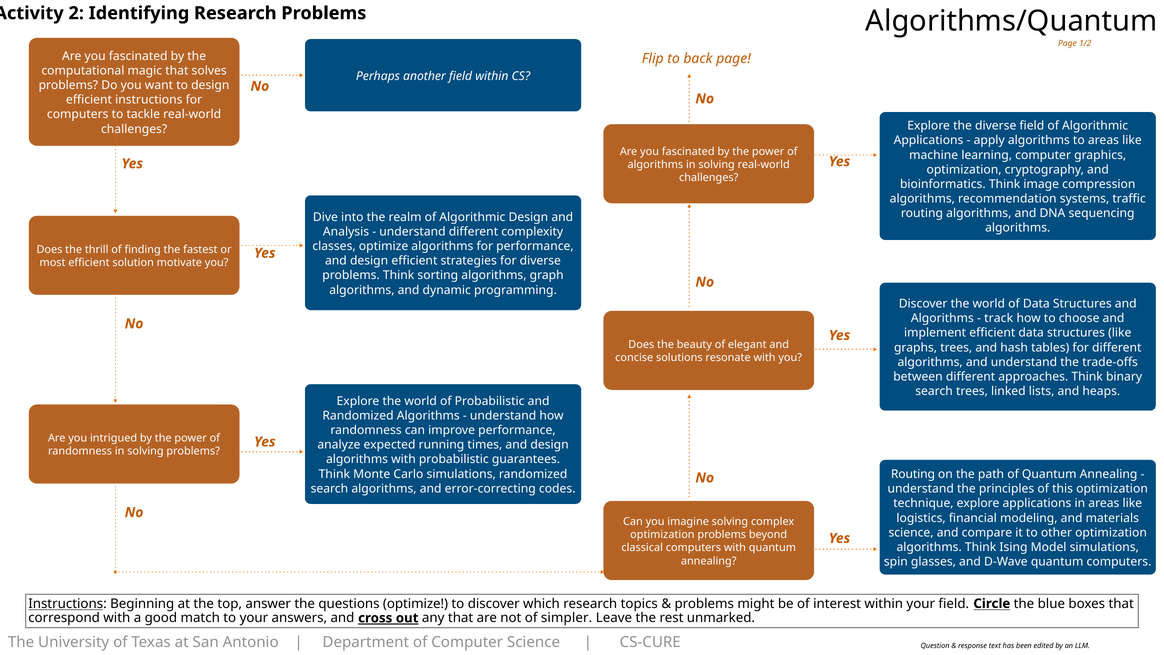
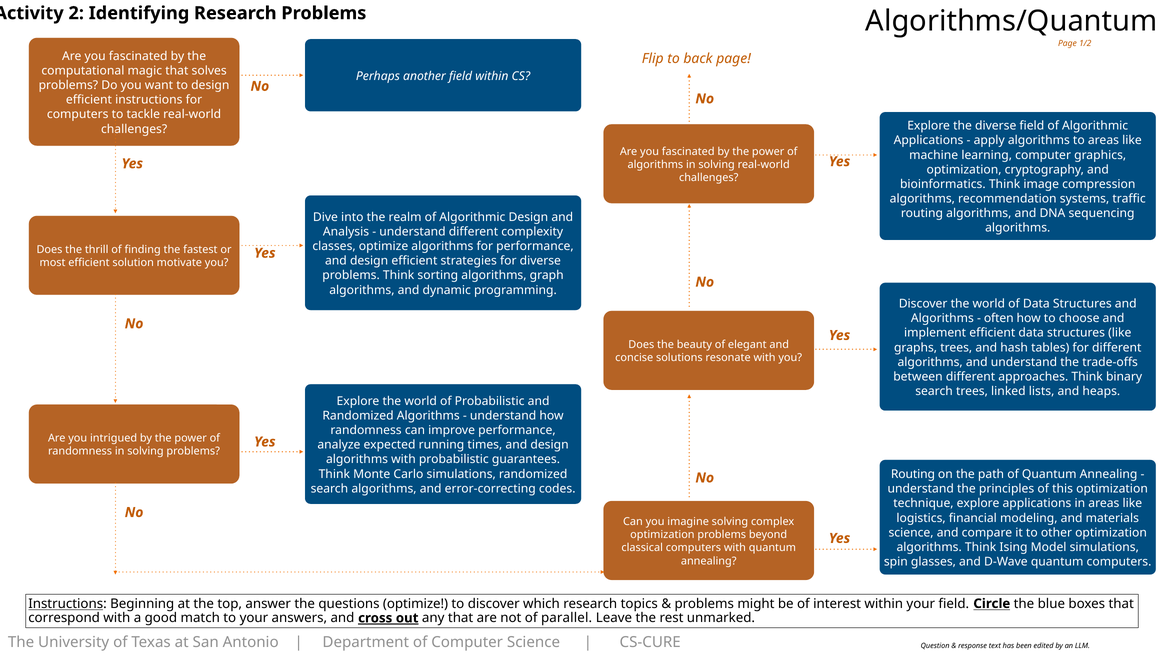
track: track -> often (999, 318)
simpler: simpler -> parallel (567, 618)
